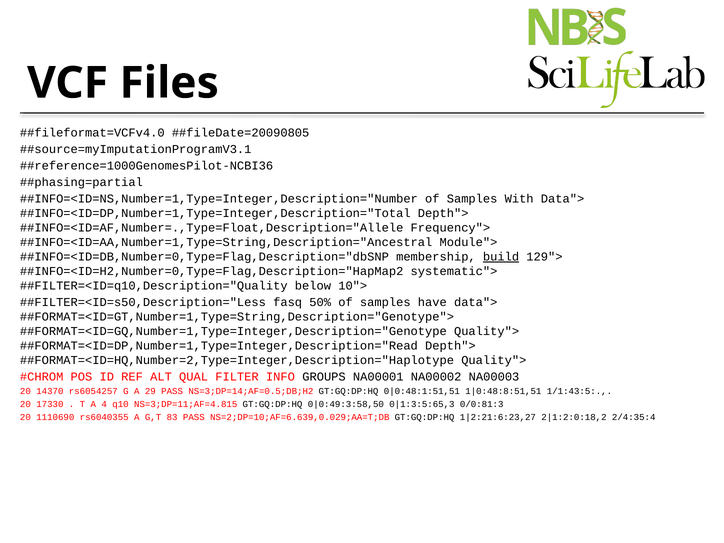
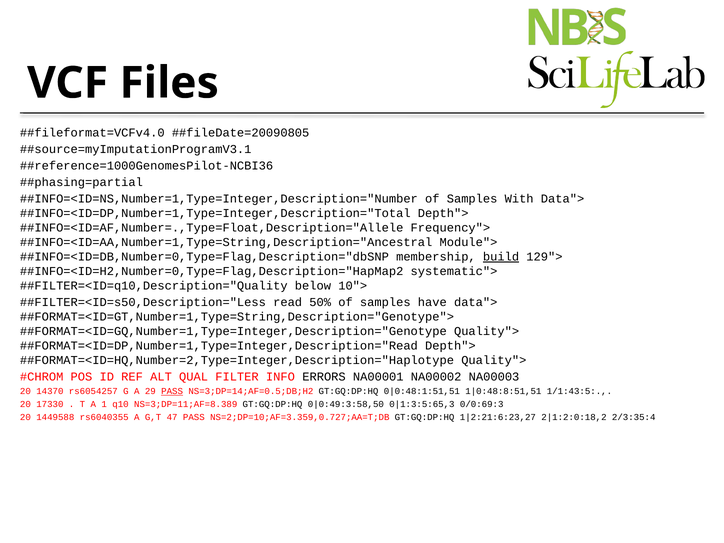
fasq: fasq -> read (288, 302)
GROUPS: GROUPS -> ERRORS (324, 377)
PASS underline: none -> present (172, 391)
4: 4 -> 1 (104, 404)
NS=3;DP=11;AF=4.815: NS=3;DP=11;AF=4.815 -> NS=3;DP=11;AF=8.389 (186, 404)
0/0:81:3: 0/0:81:3 -> 0/0:69:3 (482, 404)
1110690: 1110690 -> 1449588 (55, 417)
83: 83 -> 47 (172, 417)
NS=2;DP=10;AF=6.639,0.029;AA=T;DB: NS=2;DP=10;AF=6.639,0.029;AA=T;DB -> NS=2;DP=10;AF=3.359,0.727;AA=T;DB (300, 417)
2/4:35:4: 2/4:35:4 -> 2/3:35:4 (634, 417)
